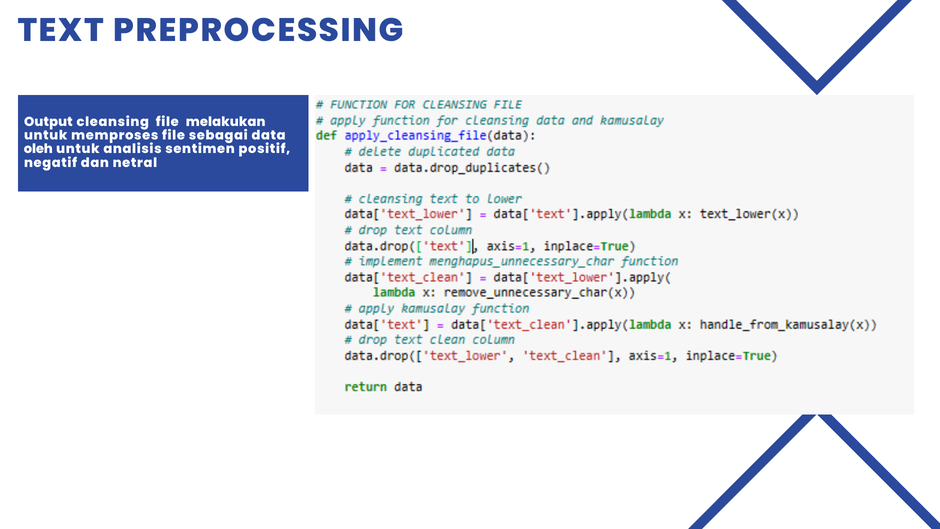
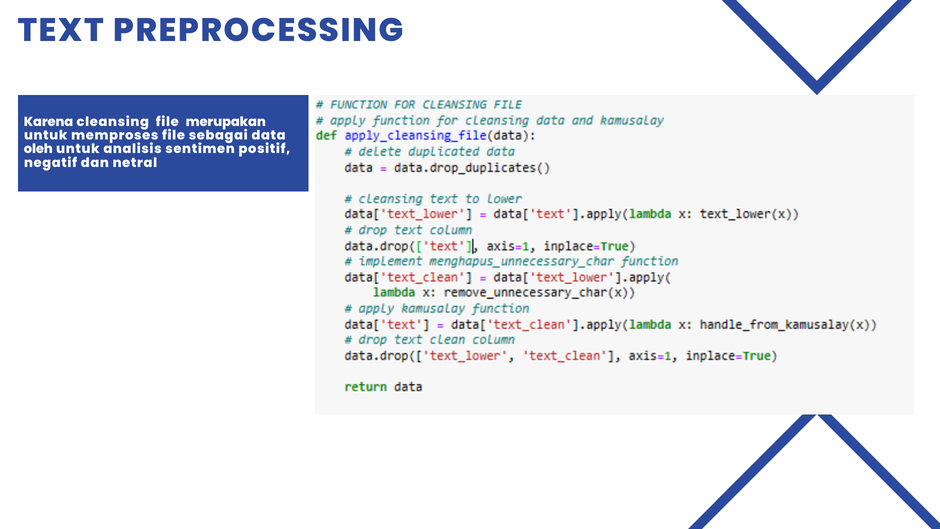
Output: Output -> Karena (48, 122)
melakukan: melakukan -> merupakan (226, 122)
